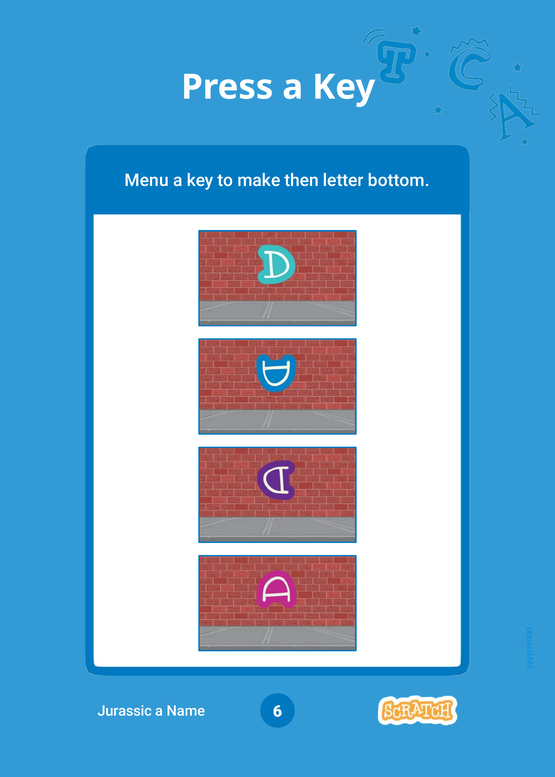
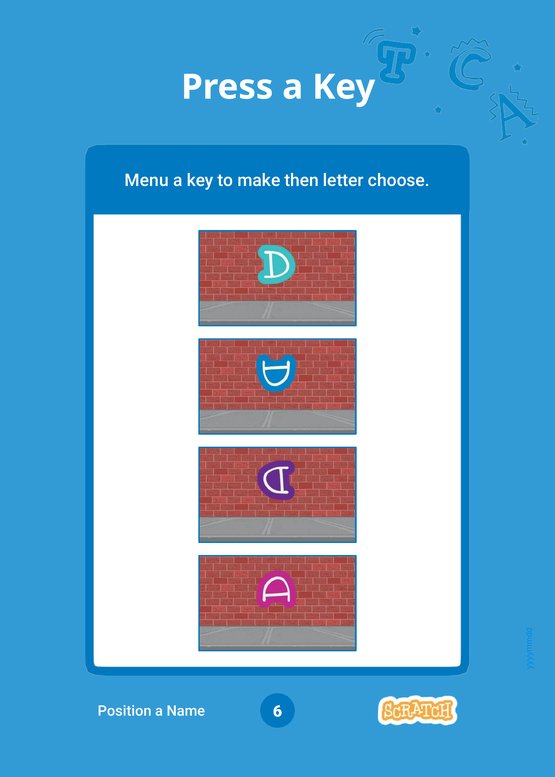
bottom: bottom -> choose (399, 180)
Jurassic: Jurassic -> Position (125, 711)
